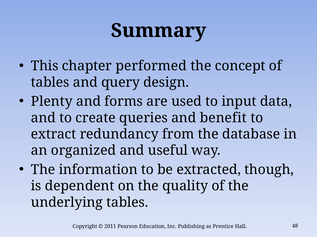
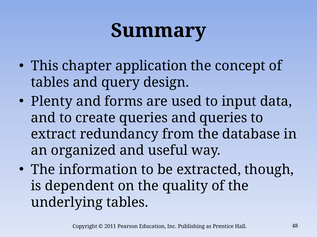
performed: performed -> application (151, 66)
and benefit: benefit -> queries (223, 118)
